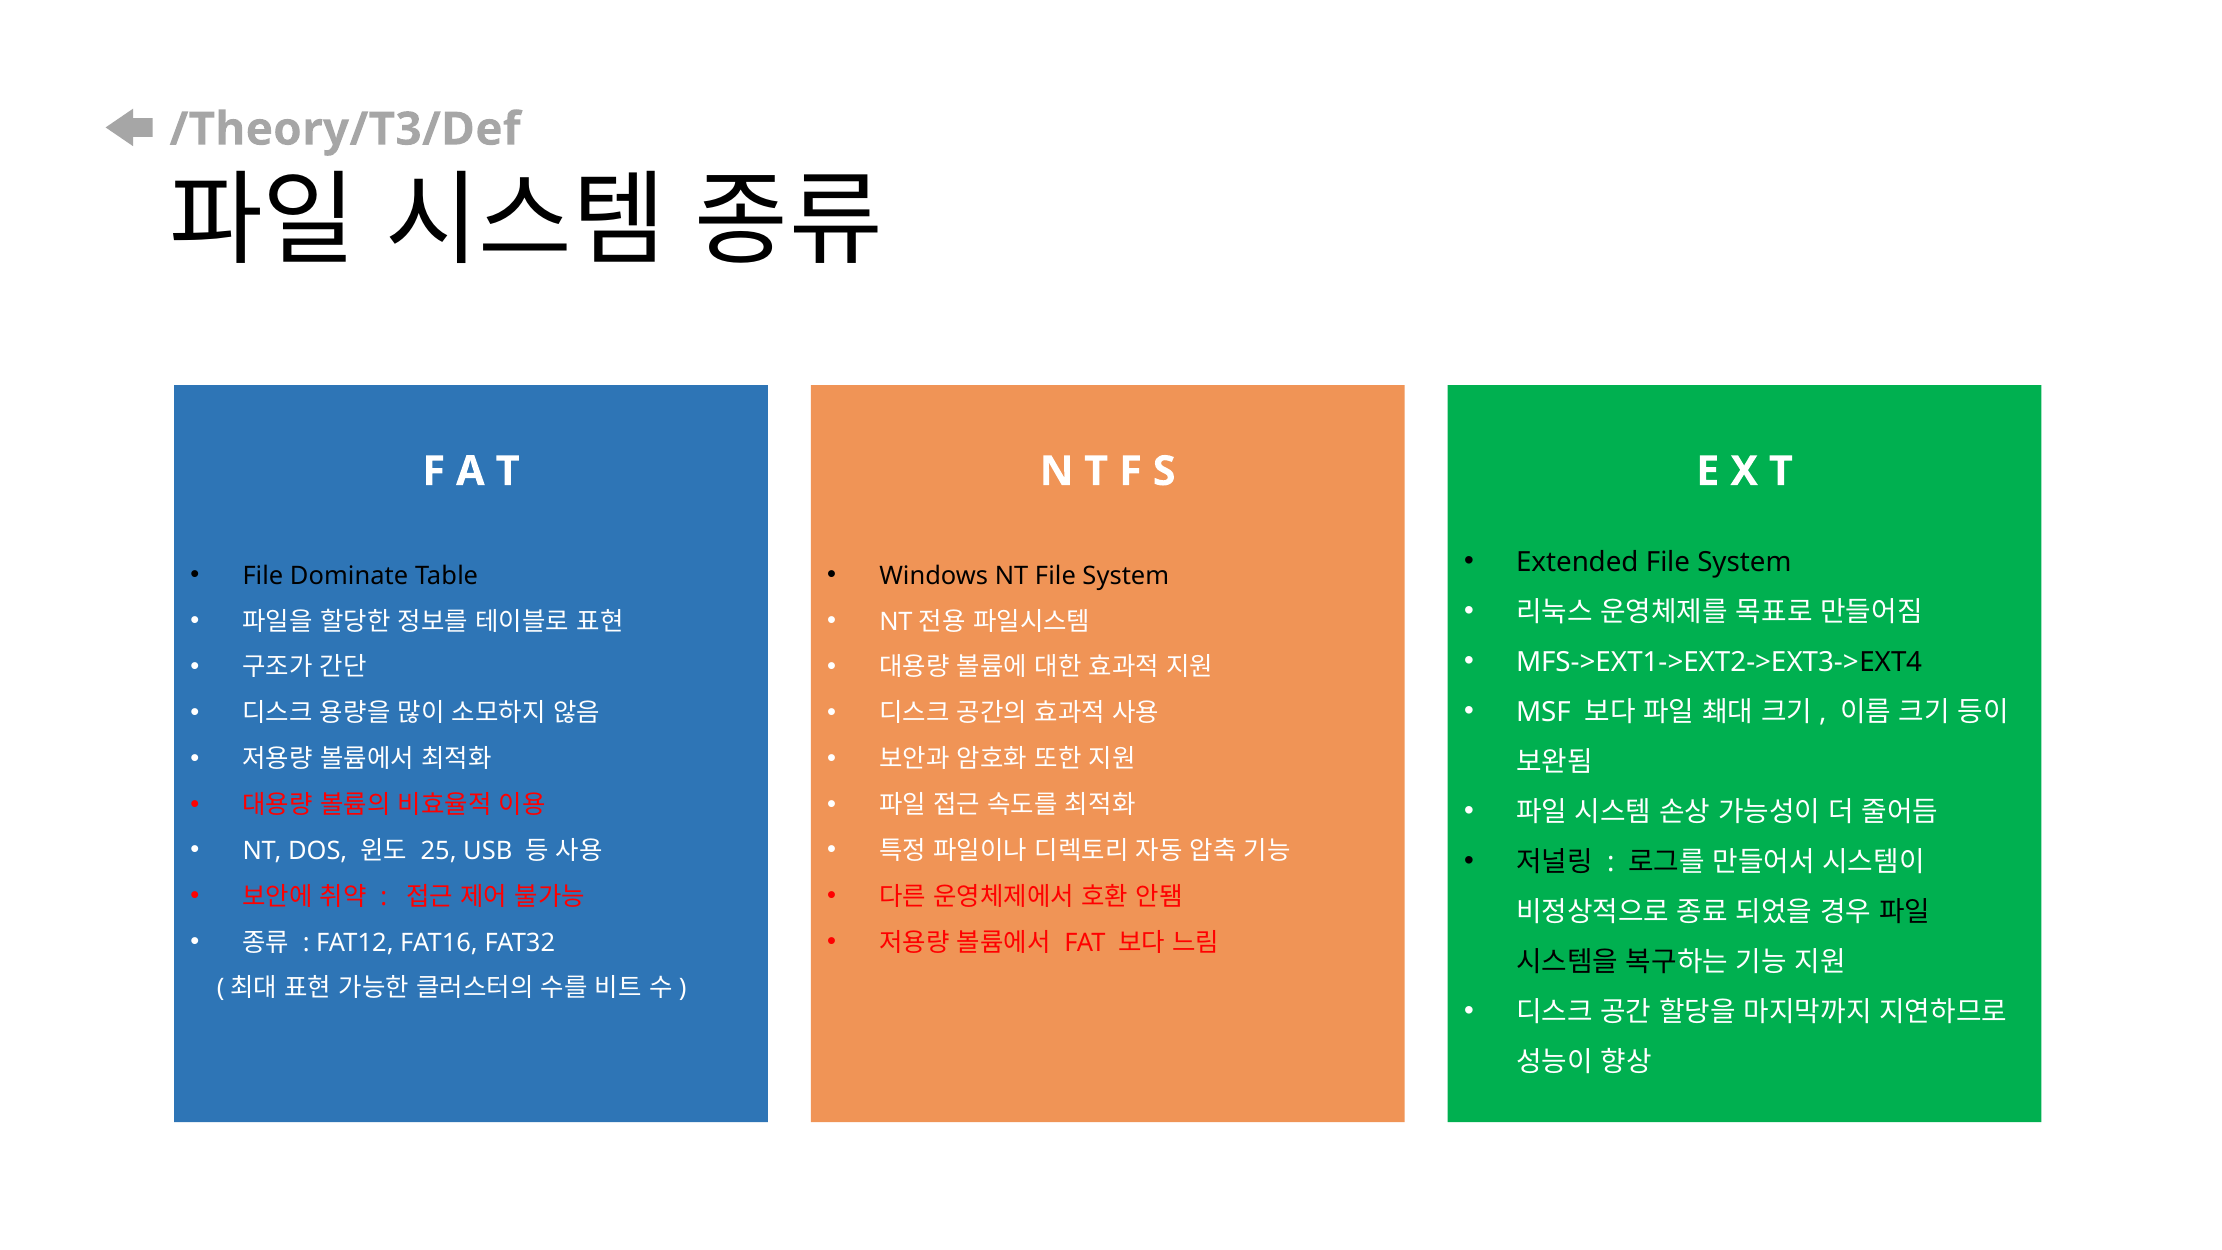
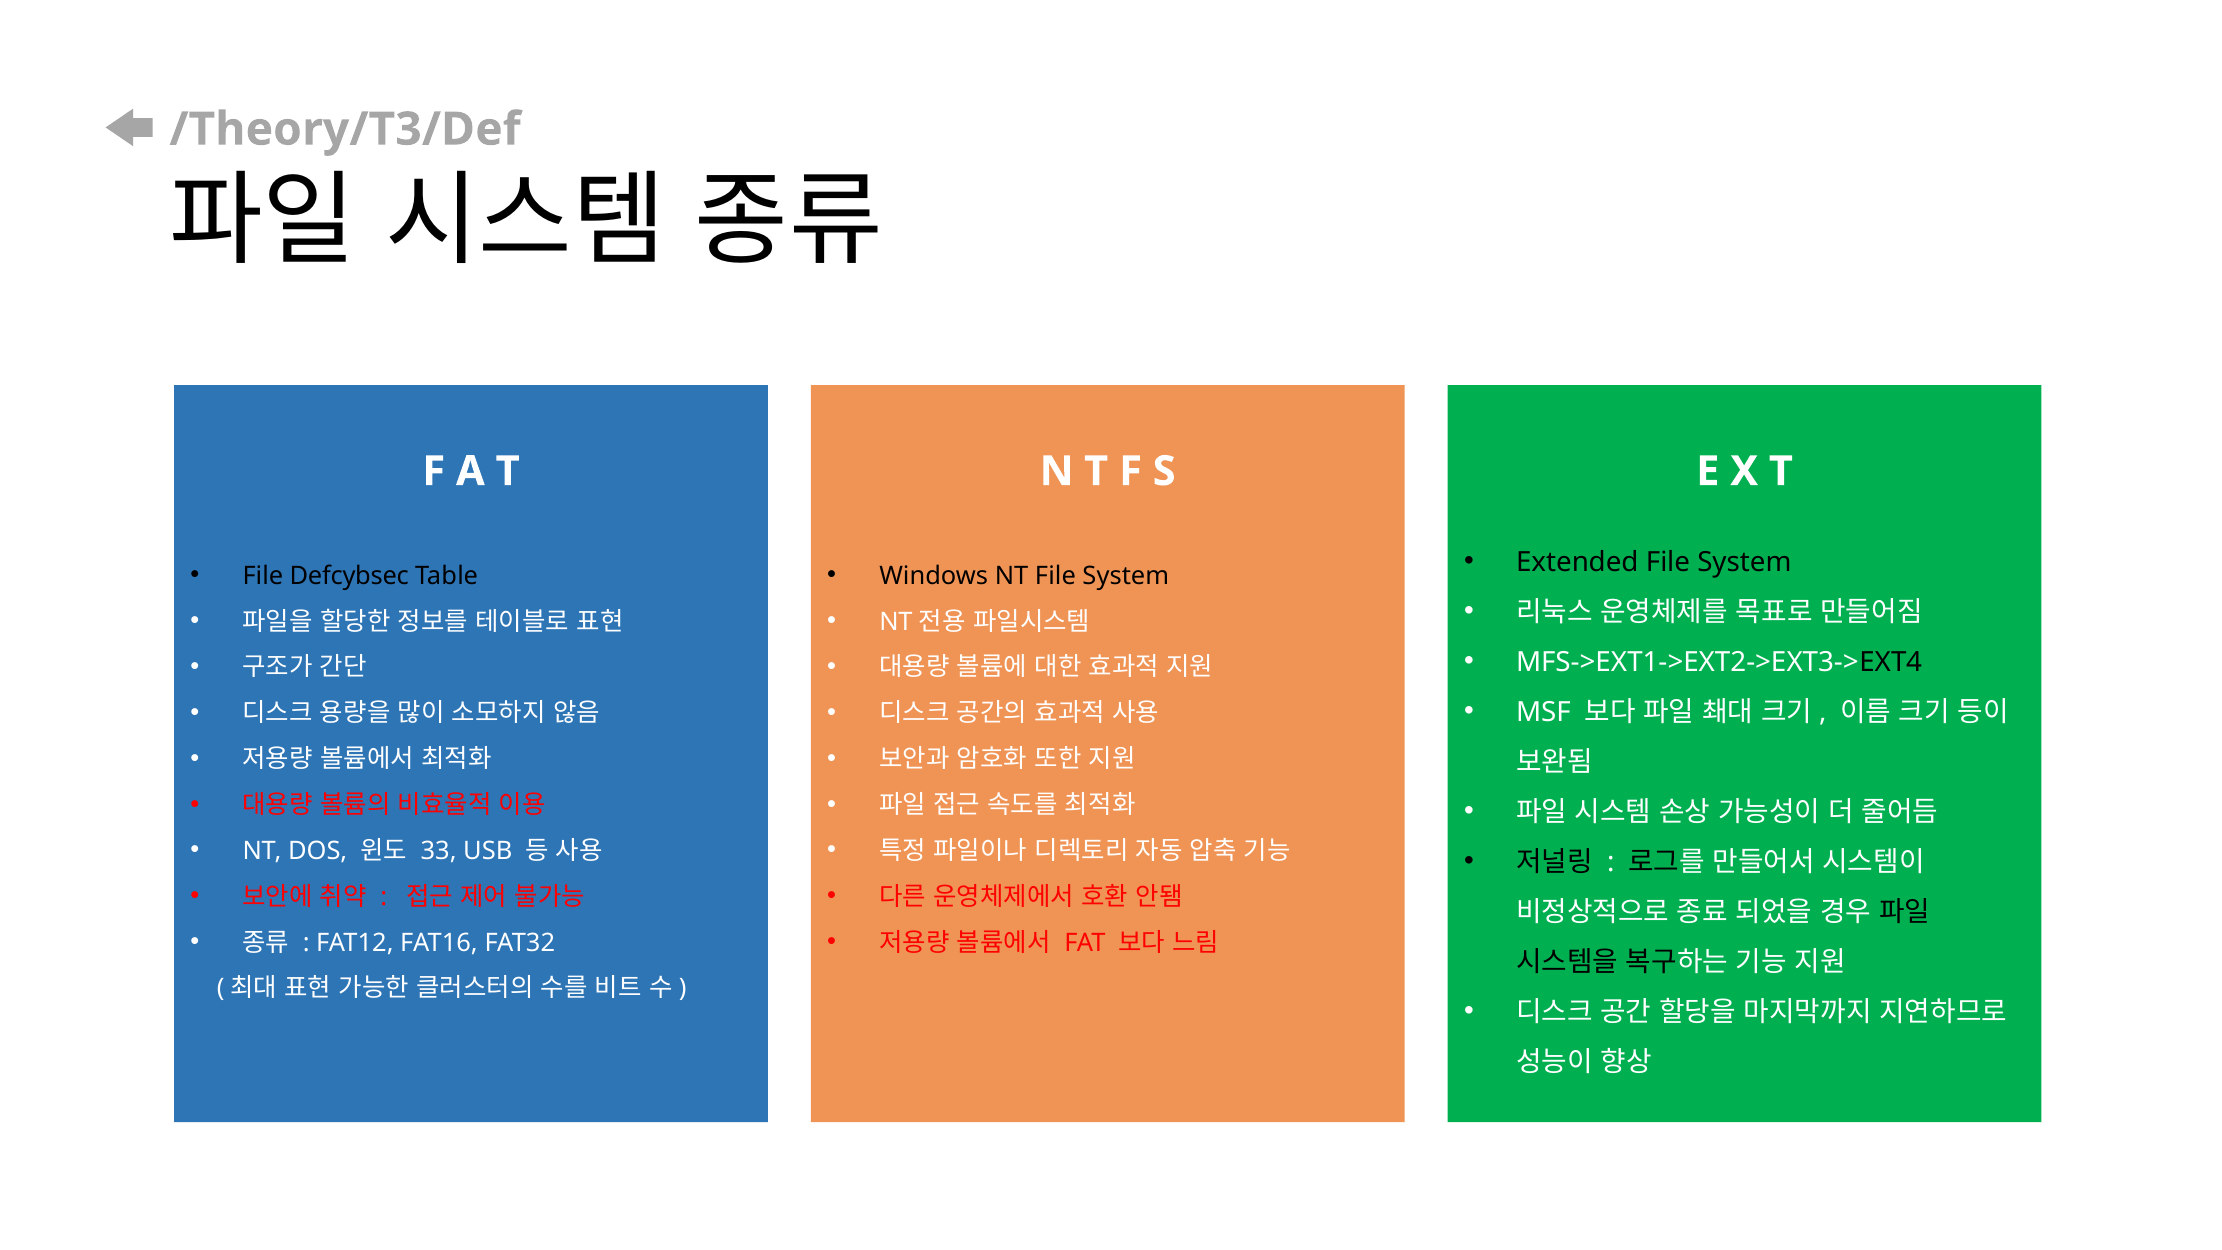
Dominate: Dominate -> Defcybsec (349, 576)
25: 25 -> 33 (439, 851)
